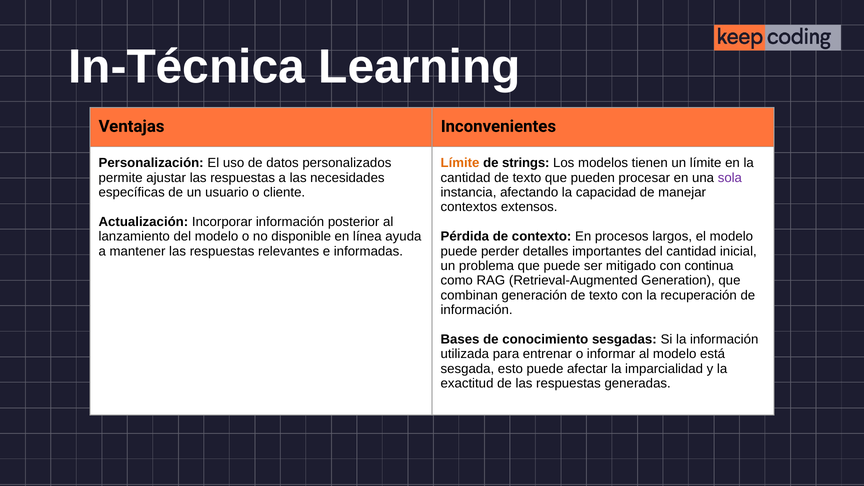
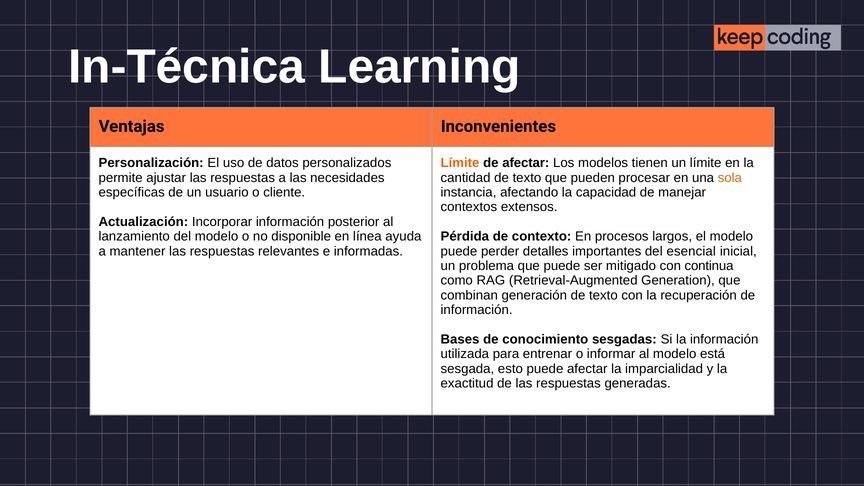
de strings: strings -> afectar (526, 163)
sola colour: purple -> orange (730, 178)
del cantidad: cantidad -> esencial (691, 251)
